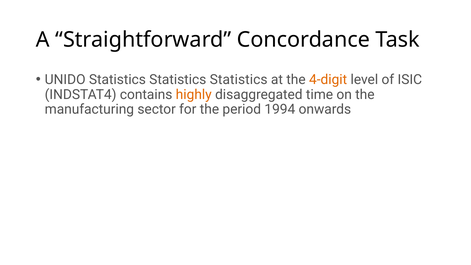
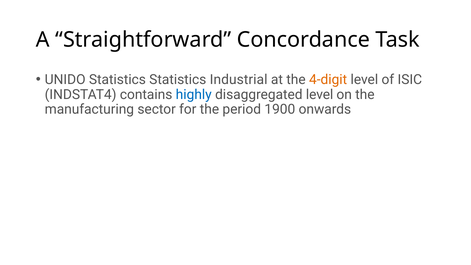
Statistics: Statistics -> Industrial (239, 80)
highly colour: orange -> blue (194, 94)
disaggregated time: time -> level (320, 94)
1994: 1994 -> 1900 (280, 109)
